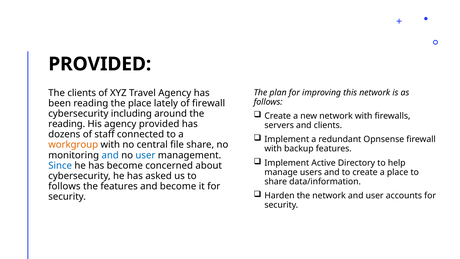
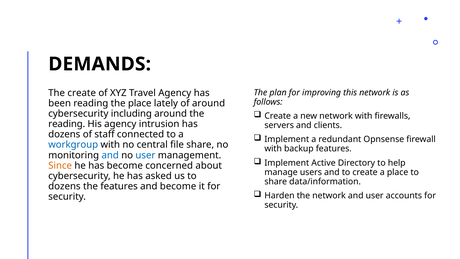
PROVIDED: PROVIDED -> DEMANDS (100, 64)
The clients: clients -> create (82, 93)
of firewall: firewall -> around (209, 103)
agency provided: provided -> intrusion (159, 124)
workgroup colour: orange -> blue (73, 145)
Since colour: blue -> orange (60, 165)
follows: follows -> dozens (64, 186)
